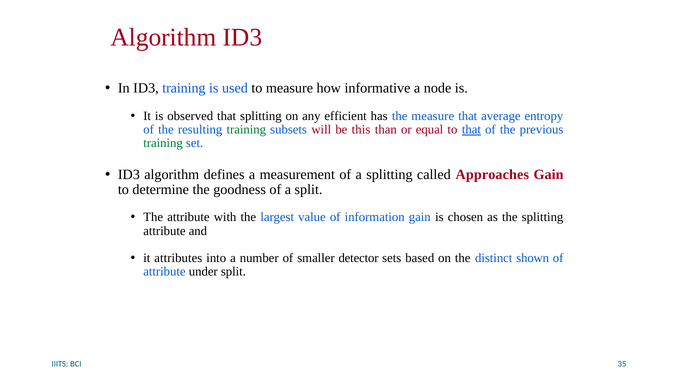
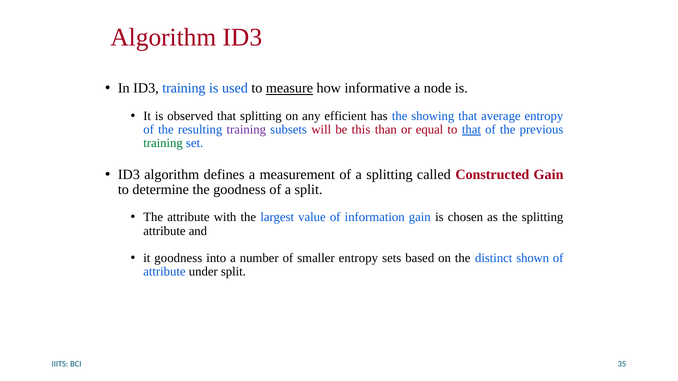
measure underline: none -> present (289, 88)
the measure: measure -> showing (433, 116)
training colour: green -> purple (246, 130)
Approaches: Approaches -> Constructed (492, 175)
it attributes: attributes -> goodness (178, 258)
smaller detector: detector -> entropy (358, 258)
